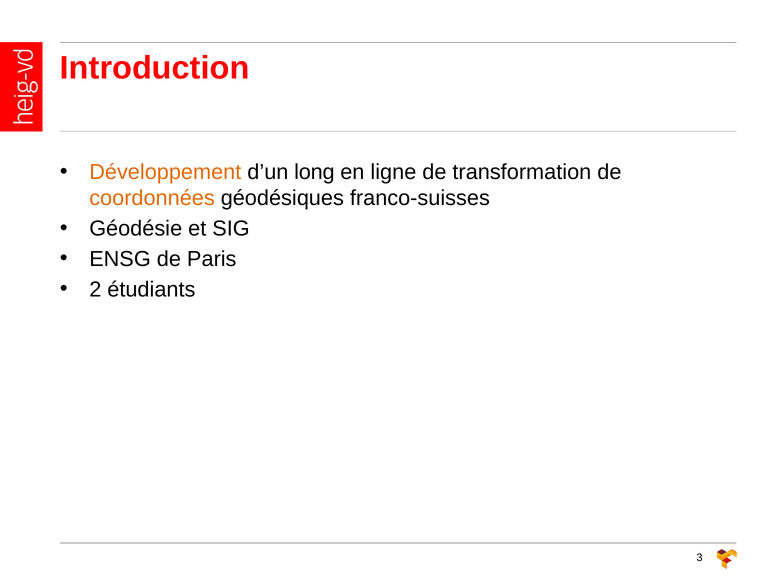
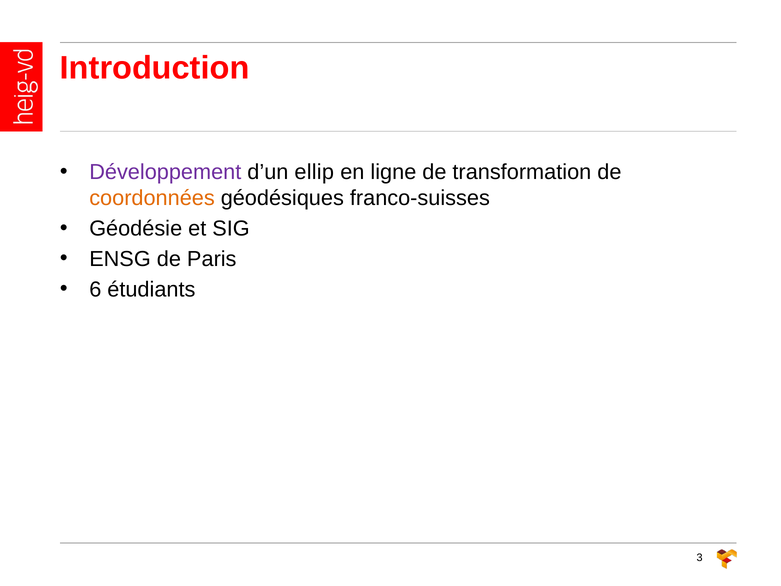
Développement colour: orange -> purple (165, 172)
long: long -> ellip (314, 172)
2: 2 -> 6 (95, 289)
